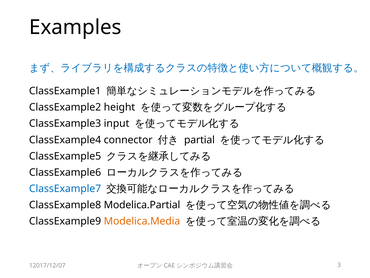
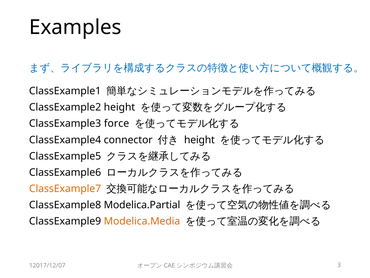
input: input -> force (117, 123)
partial: partial -> height (199, 140)
ClassExample7 colour: blue -> orange (65, 188)
